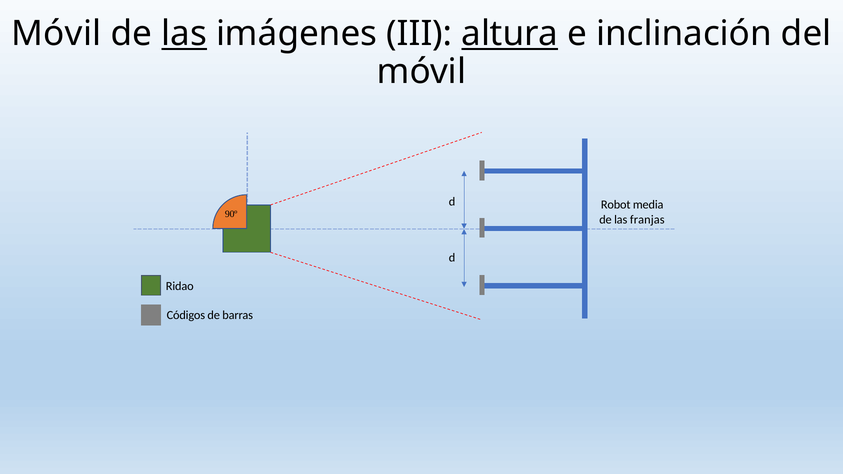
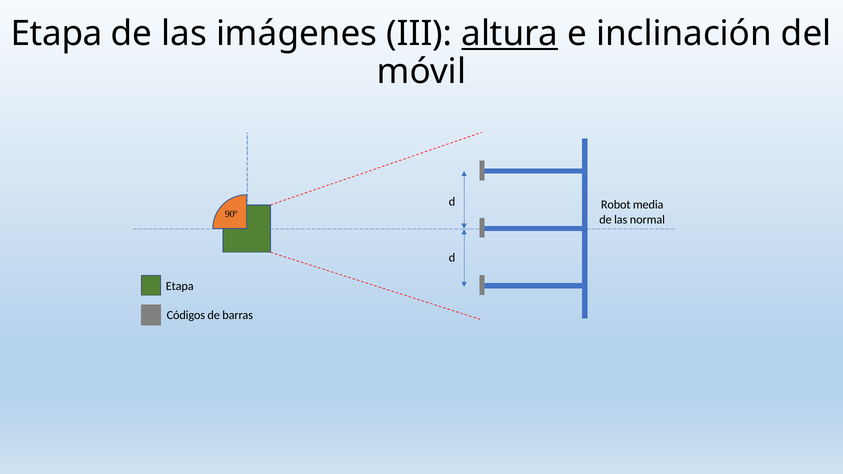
Móvil: Móvil -> Etapa (57, 34)
las underline: present -> none (184, 34)
franjas: franjas -> normal (647, 220)
Ridao: Ridao -> Etapa (180, 286)
